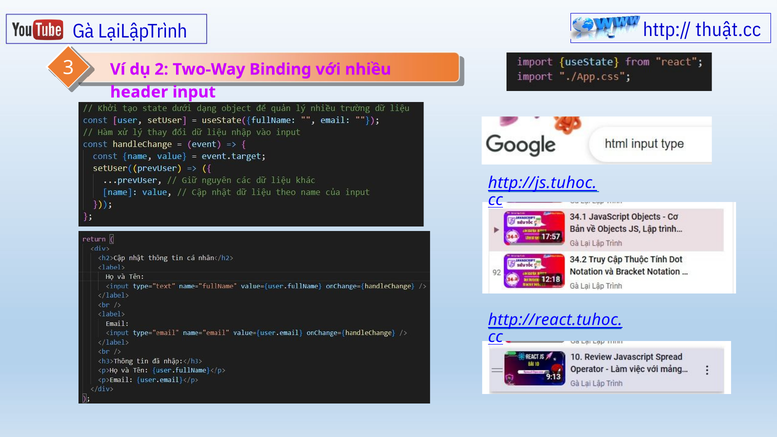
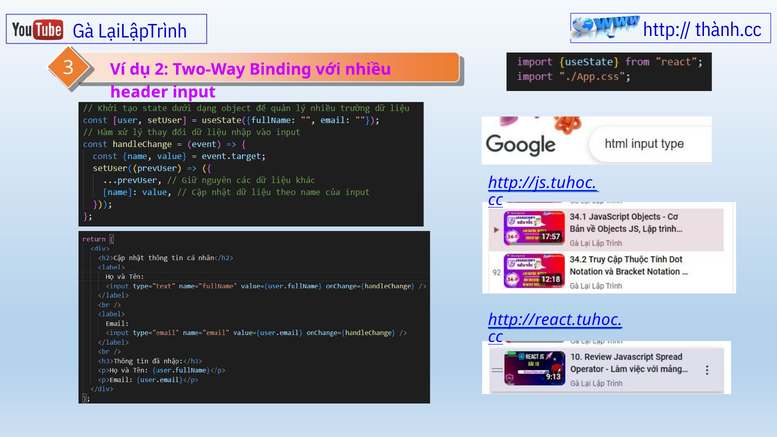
thuật.cc: thuật.cc -> thành.cc (728, 30)
